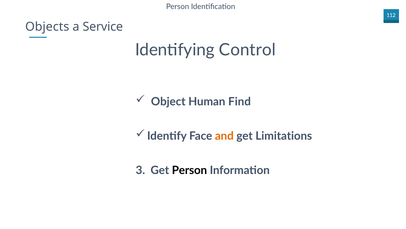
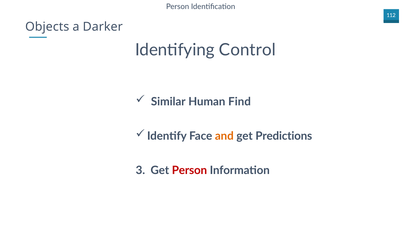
Service: Service -> Darker (103, 27)
Object: Object -> Similar (168, 102)
Limitations: Limitations -> Predictions (284, 136)
Person colour: black -> red (189, 170)
